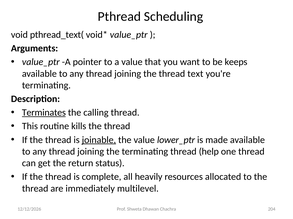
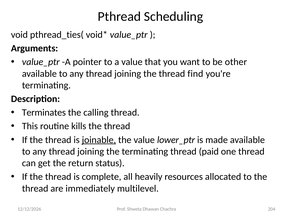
pthread_text(: pthread_text( -> pthread_ties( (57, 35)
keeps: keeps -> other (236, 62)
text: text -> find (195, 74)
Terminates underline: present -> none (44, 113)
help: help -> paid (209, 152)
